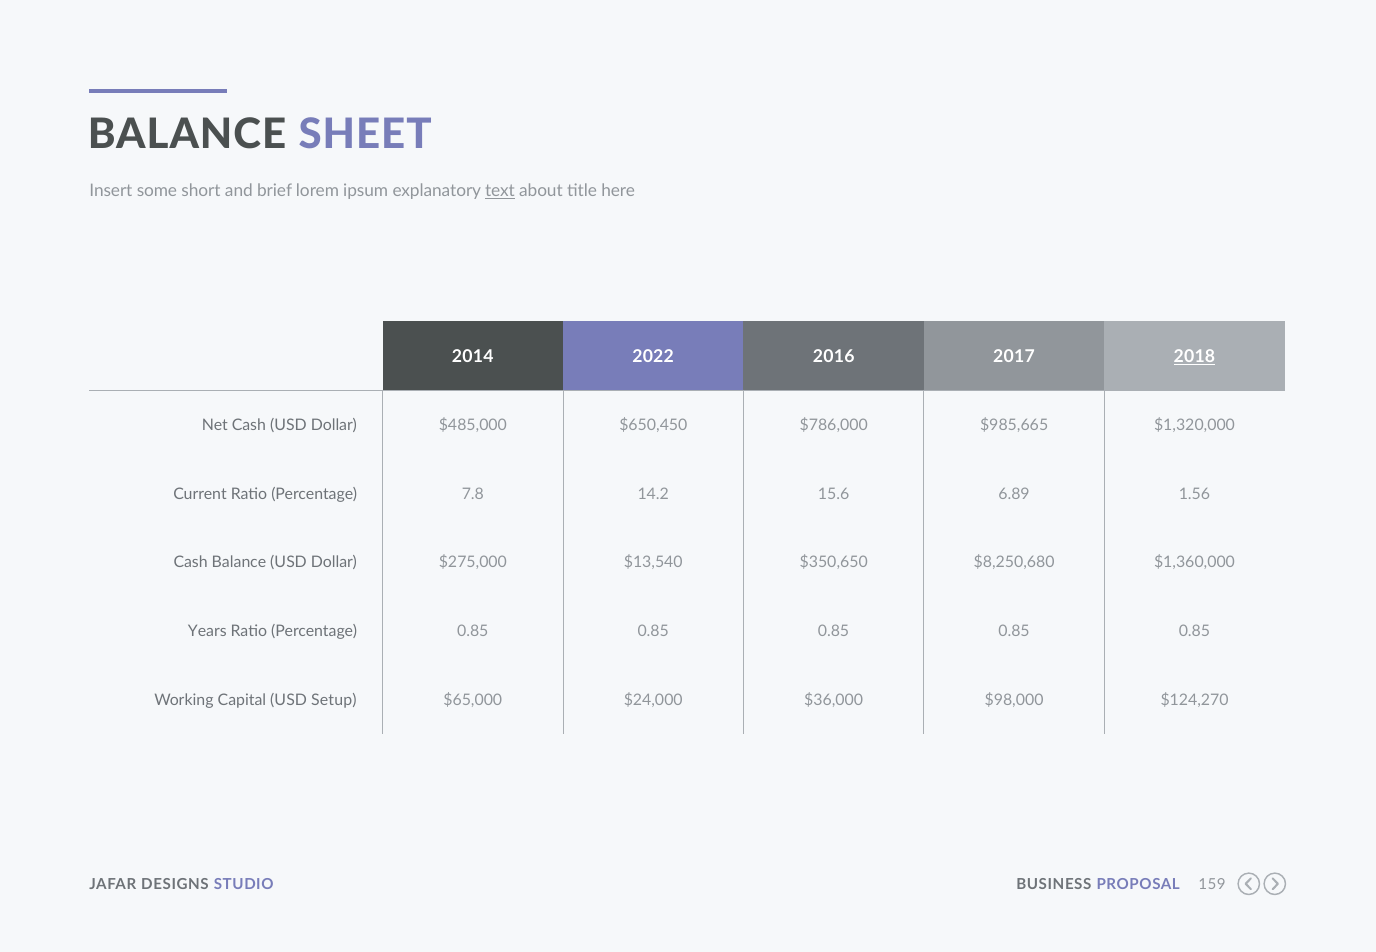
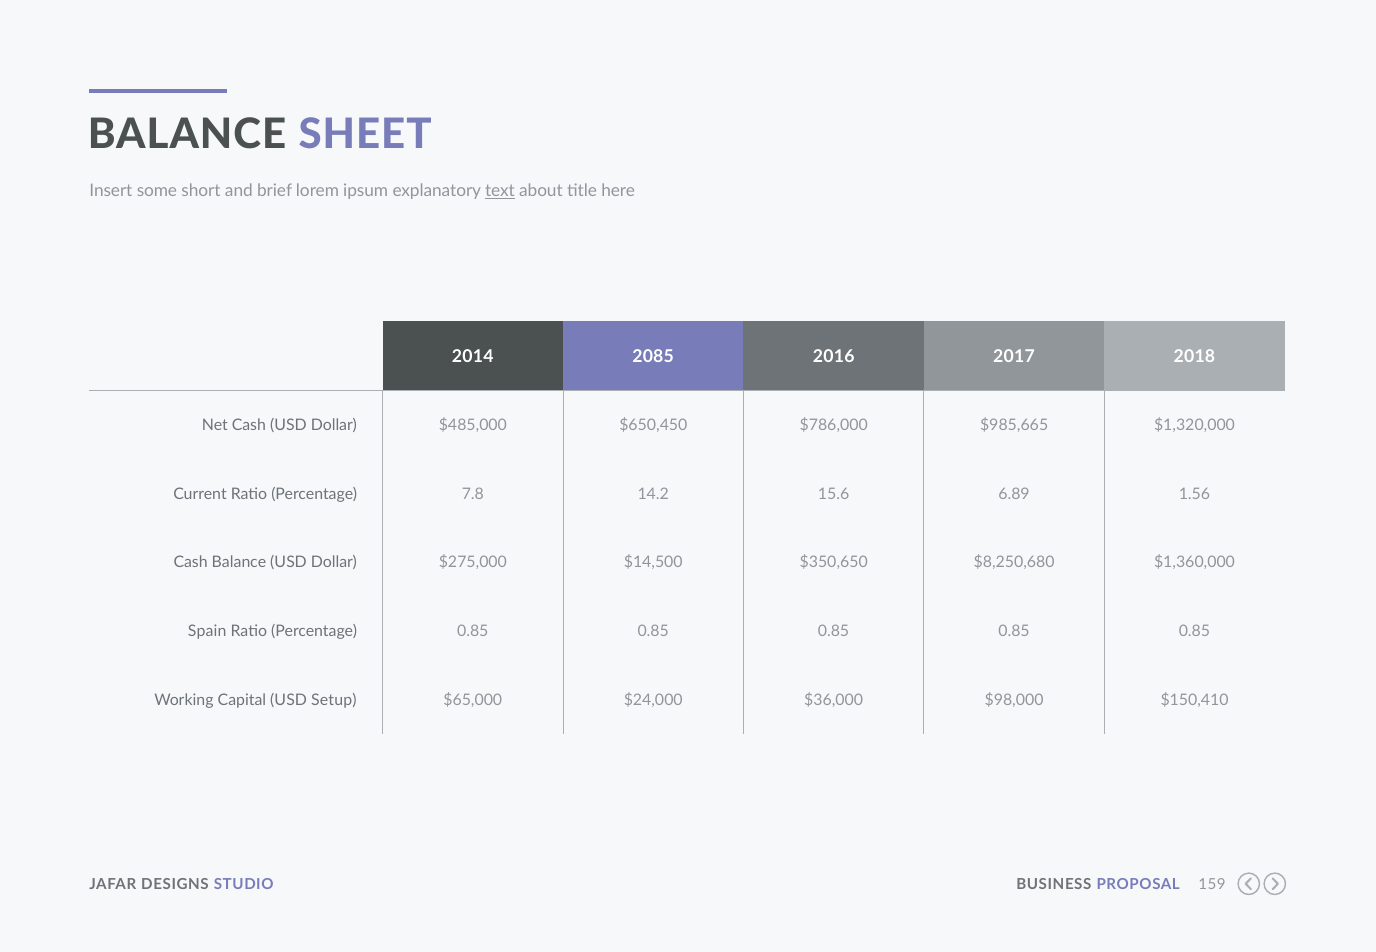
2022: 2022 -> 2085 (653, 357)
2018 underline: present -> none (1194, 357)
$13,540: $13,540 -> $14,500 (653, 563)
Years: Years -> Spain (207, 632)
$124,270: $124,270 -> $150,410 (1195, 701)
